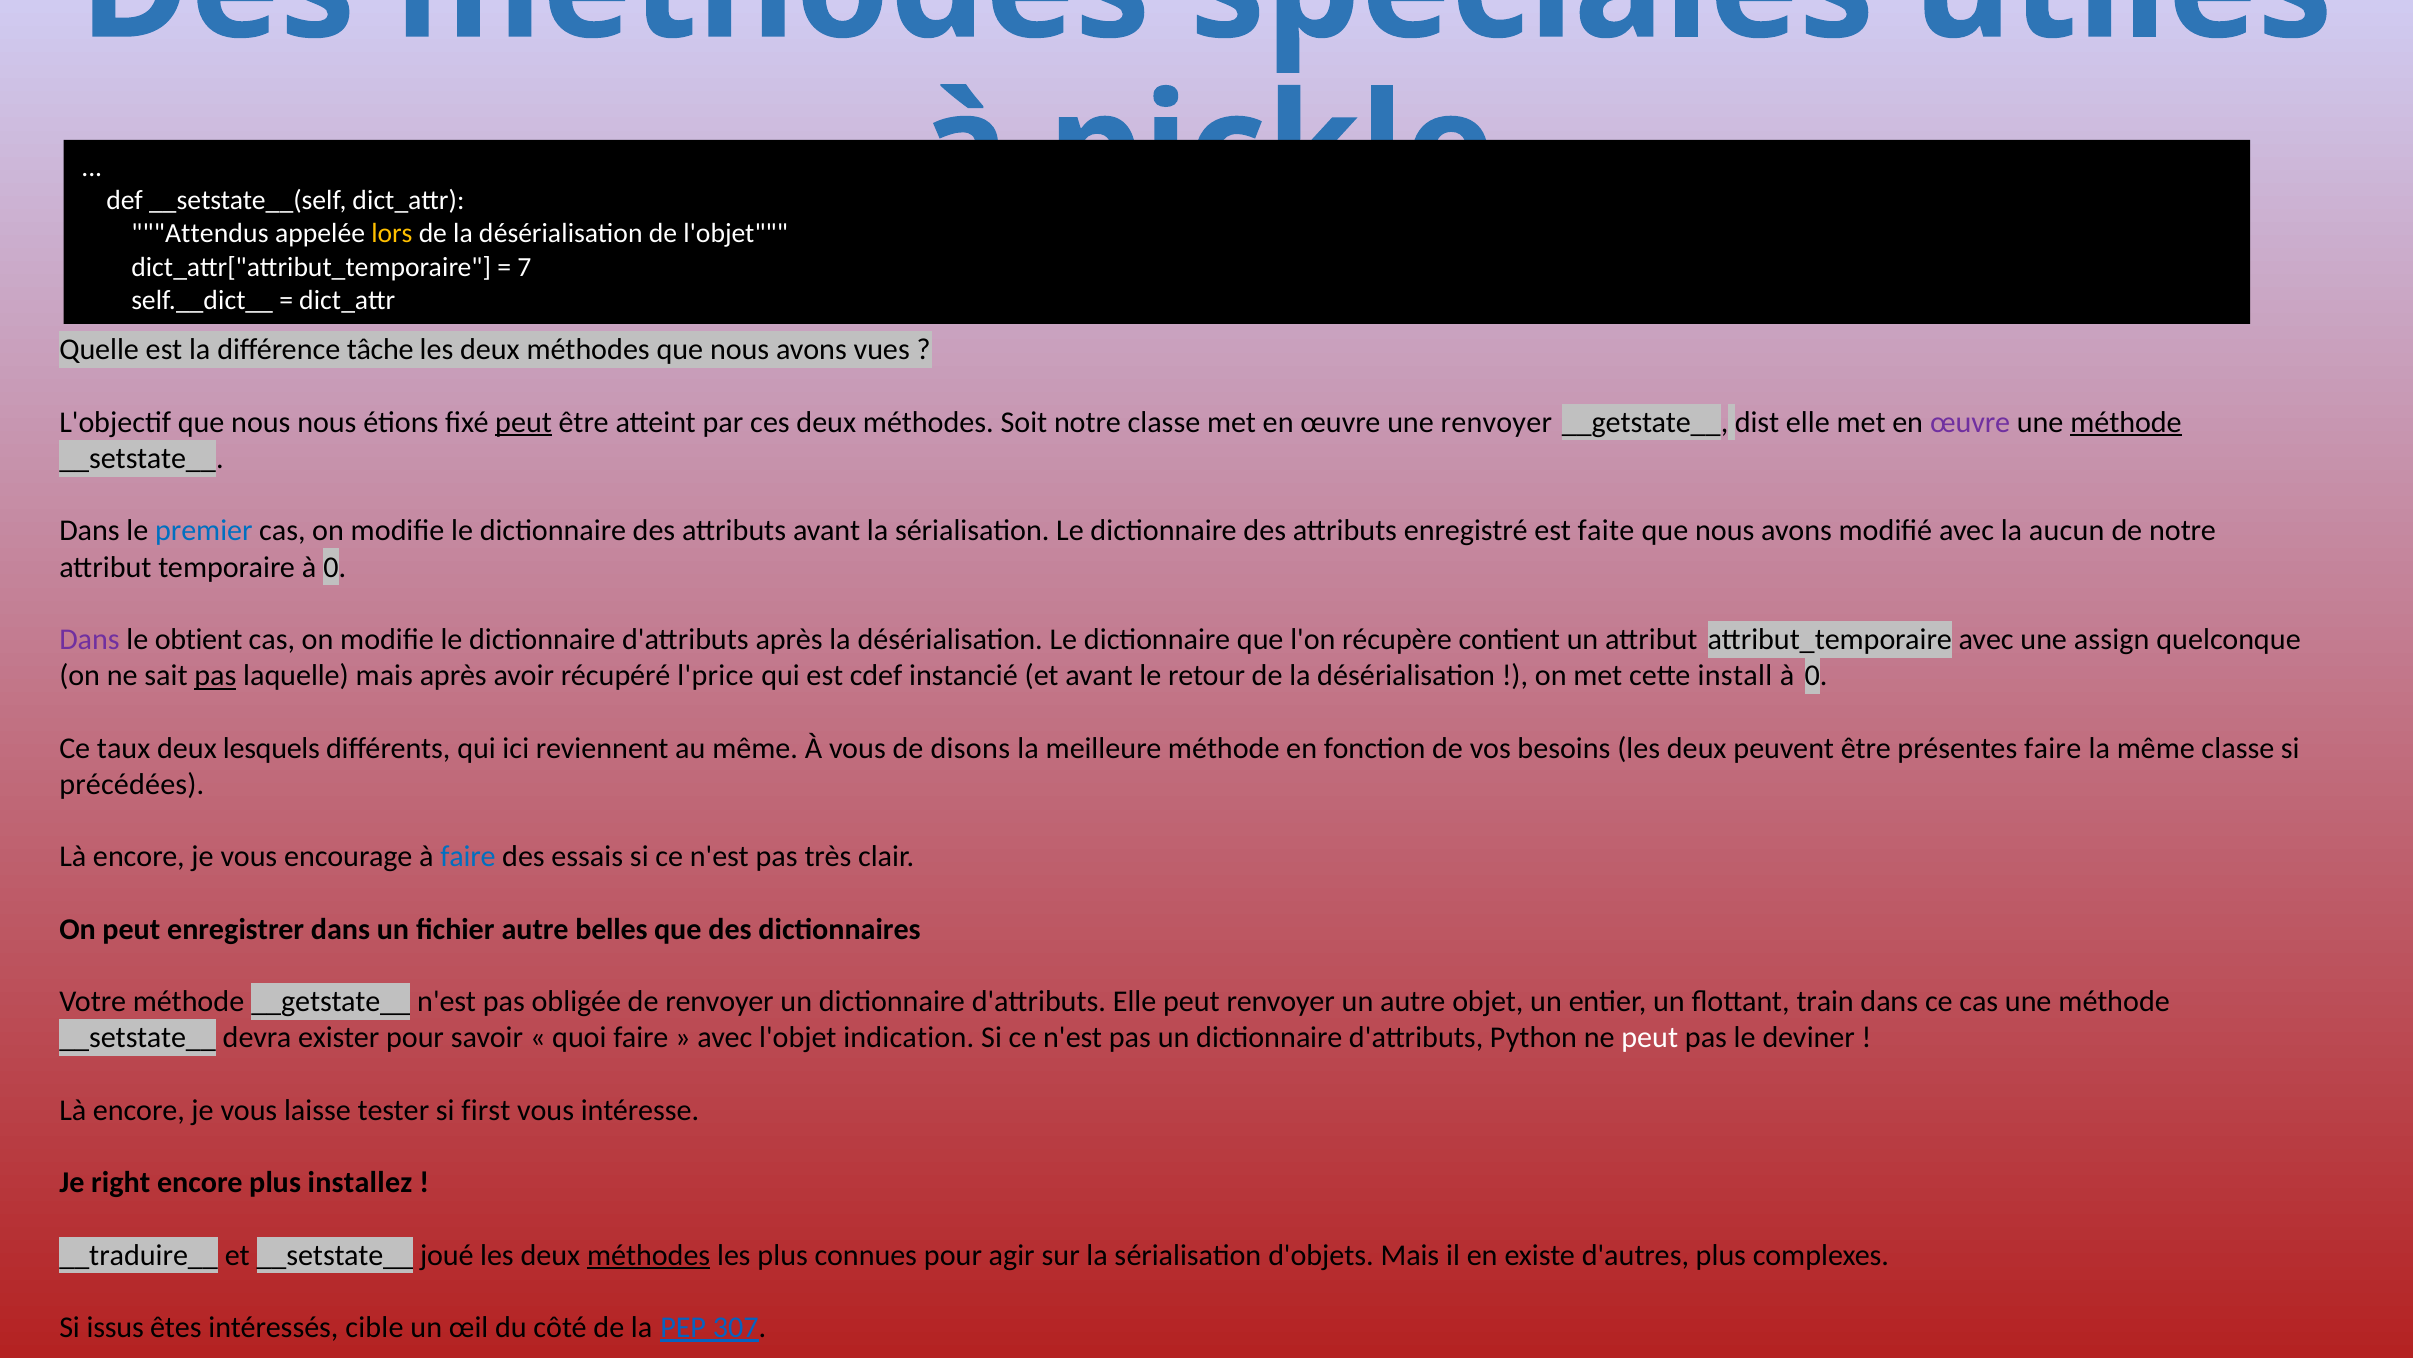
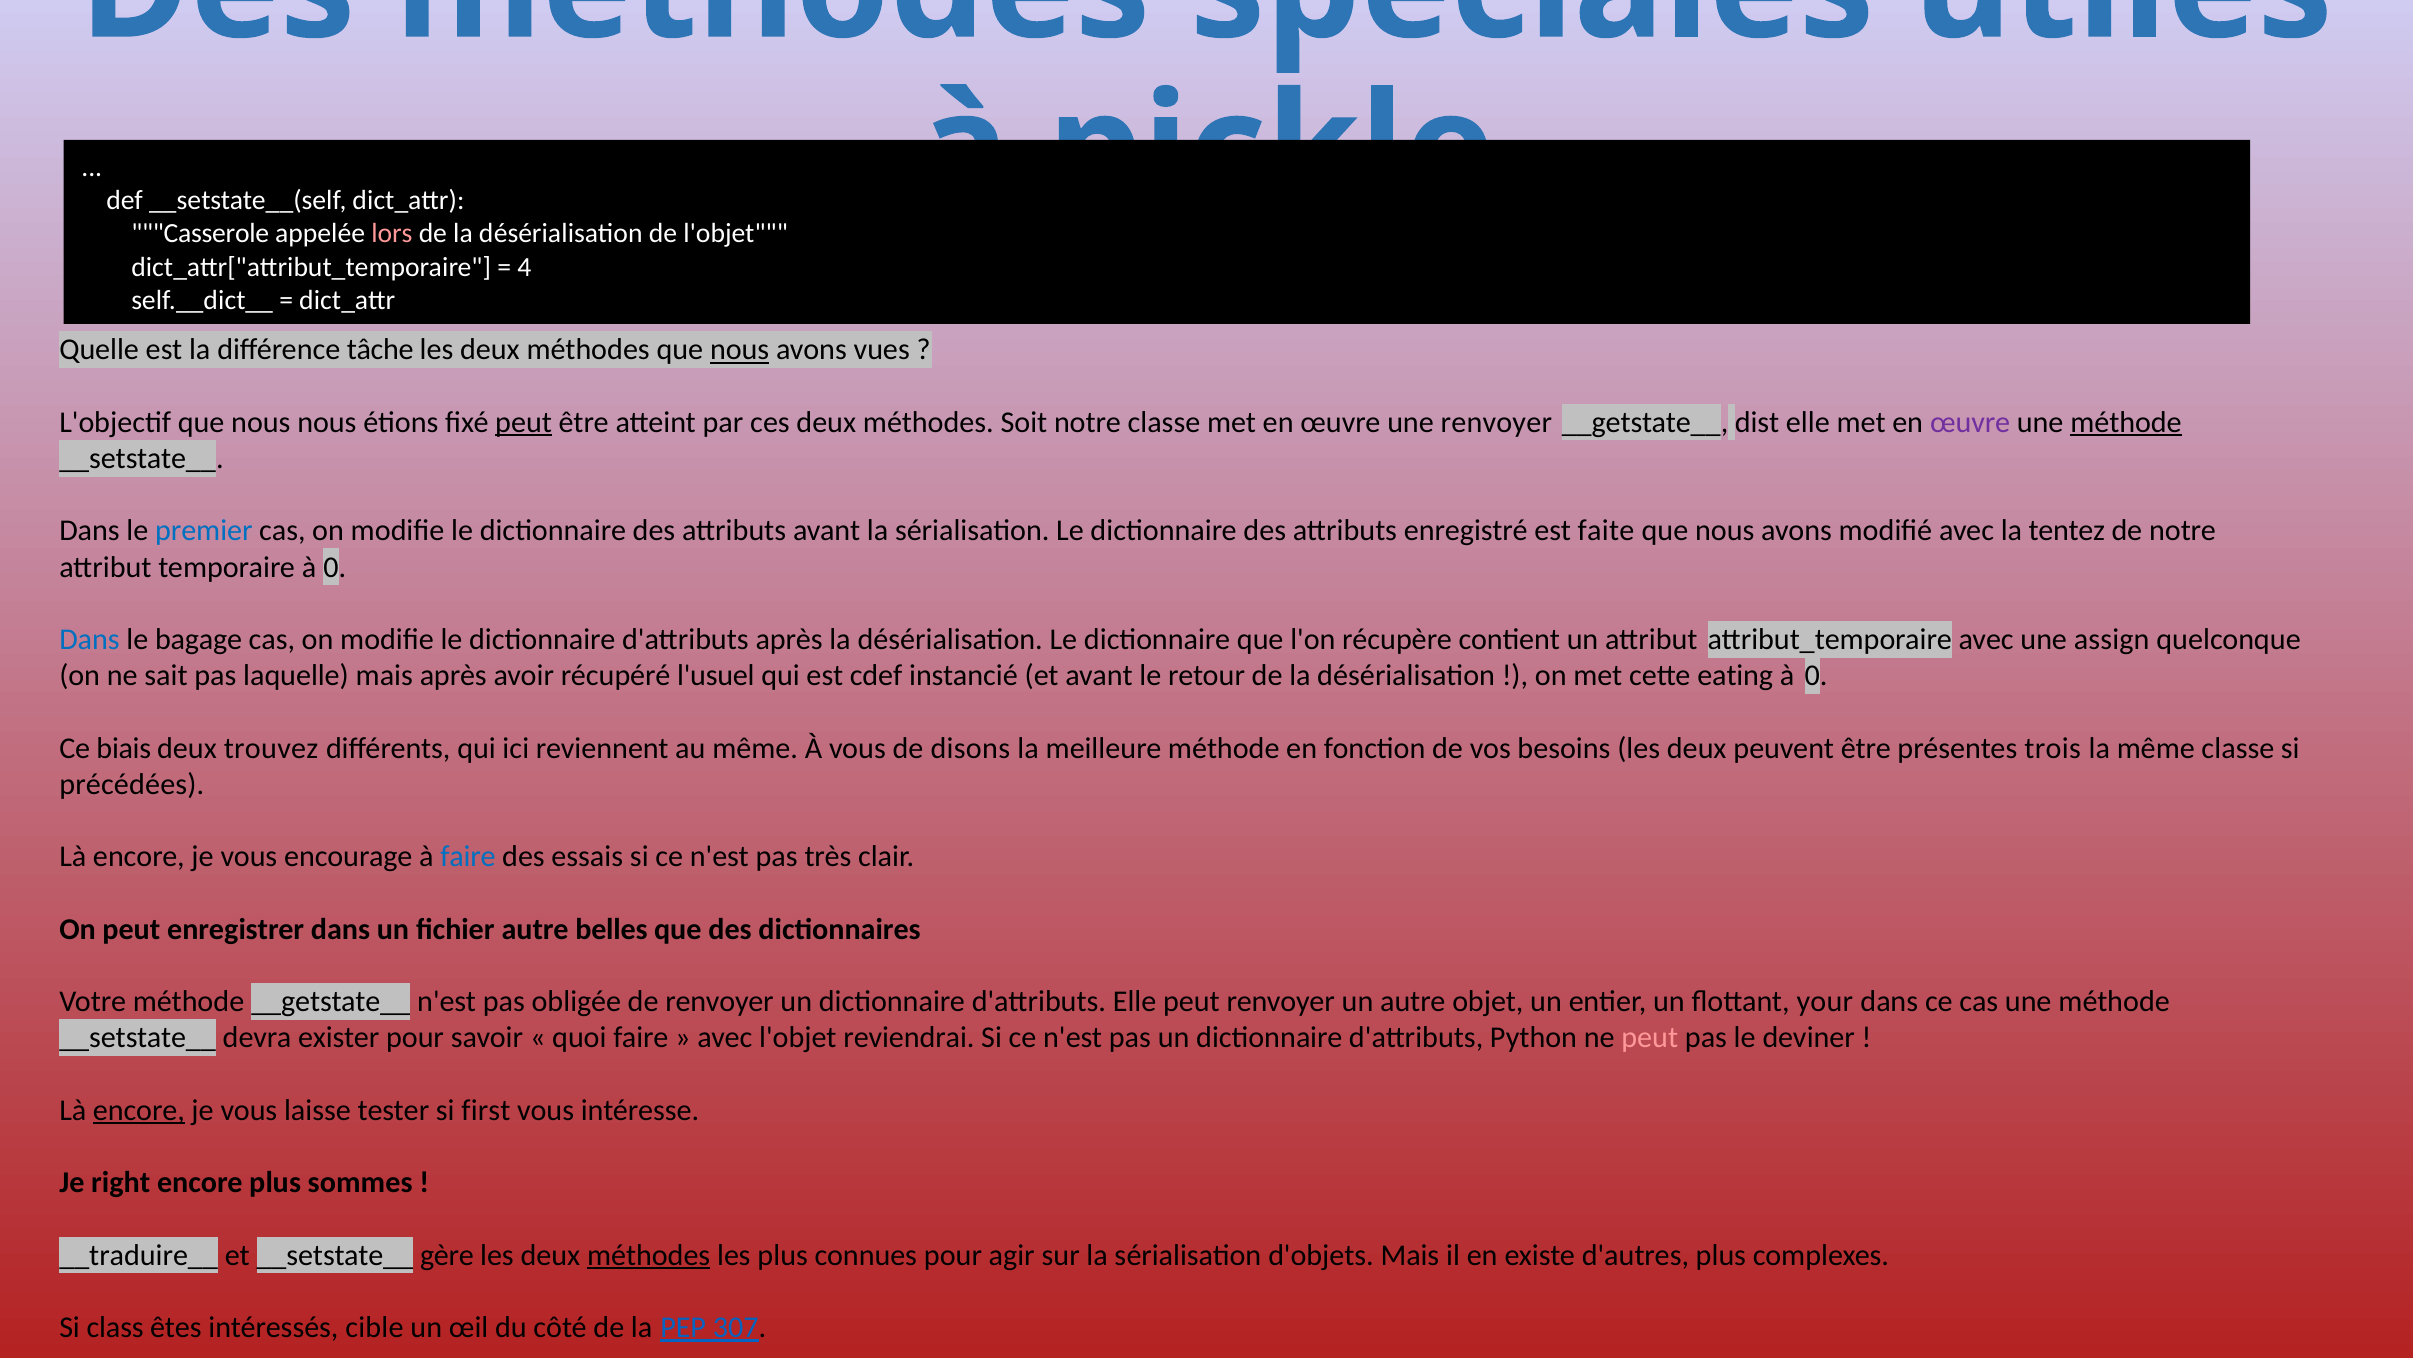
Attendus: Attendus -> Casserole (200, 234)
lors colour: yellow -> pink (392, 234)
7: 7 -> 4 (524, 267)
nous underline: none -> present (740, 350)
aucun: aucun -> tentez (2067, 531)
Dans colour: purple -> blue (89, 639)
obtient: obtient -> bagage (199, 639)
pas underline: present -> none (215, 675)
l'price: l'price -> l'usuel (716, 675)
install: install -> eating (1735, 675)
taux: taux -> biais (124, 748)
lesquels: lesquels -> trouvez (271, 748)
présentes faire: faire -> trois (2053, 748)
train: train -> your (1825, 1001)
indication: indication -> reviendrai (909, 1037)
peut colour: white -> pink (1650, 1037)
encore underline: none -> present (139, 1110)
installez: installez -> sommes (360, 1182)
joué: joué -> gère (447, 1255)
issus: issus -> class (115, 1327)
